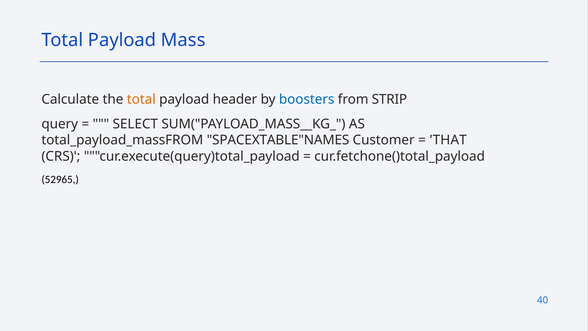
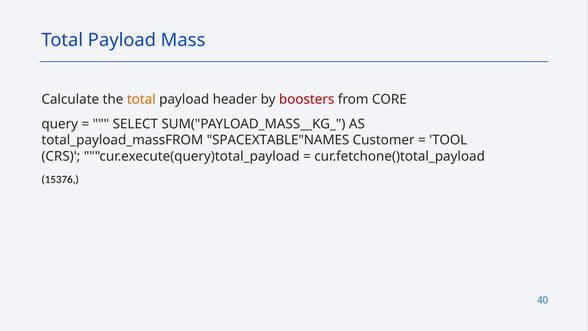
boosters colour: blue -> red (307, 99)
STRIP: STRIP -> CORE (389, 99)
THAT: THAT -> TOOL (448, 140)
52965: 52965 -> 15376 (60, 179)
